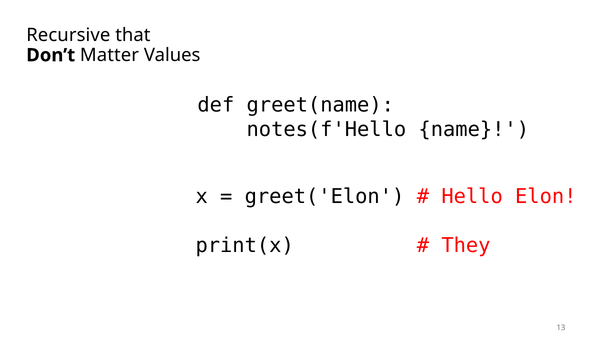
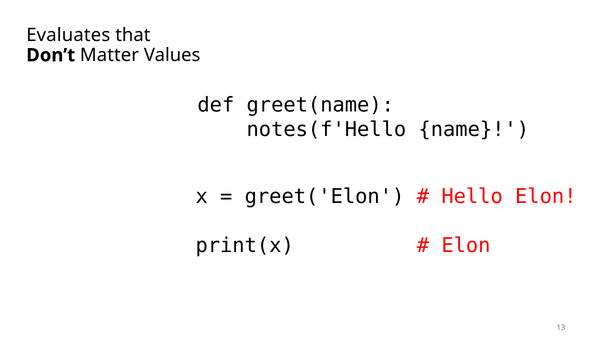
Recursive: Recursive -> Evaluates (68, 35)
They: They -> Elon (466, 246)
